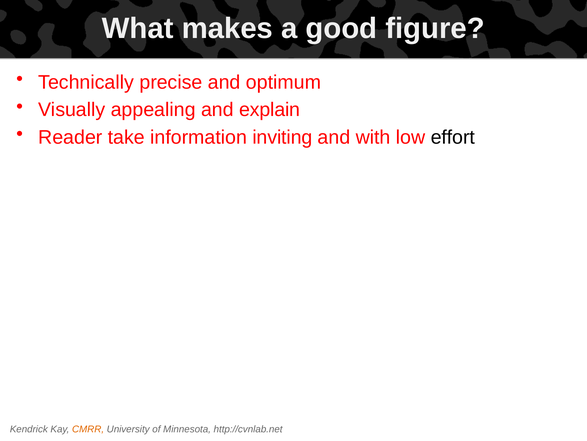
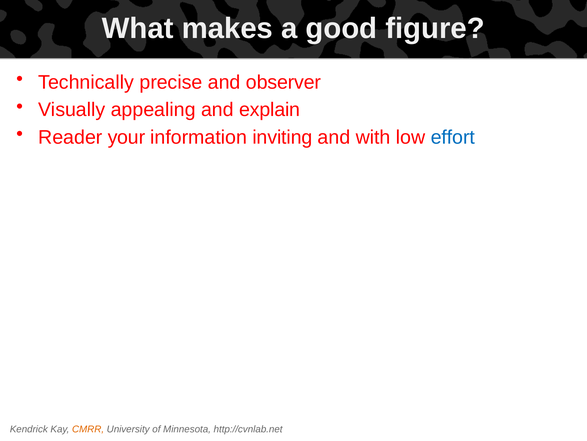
optimum: optimum -> observer (284, 82)
take: take -> your (126, 137)
effort colour: black -> blue (453, 137)
